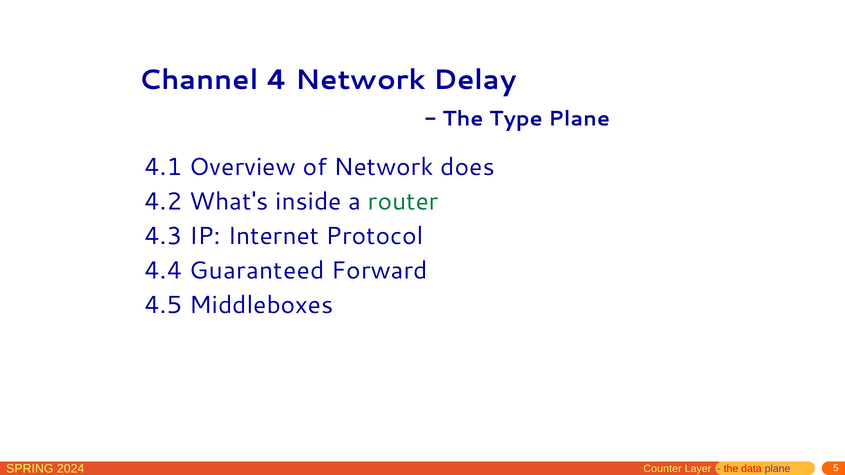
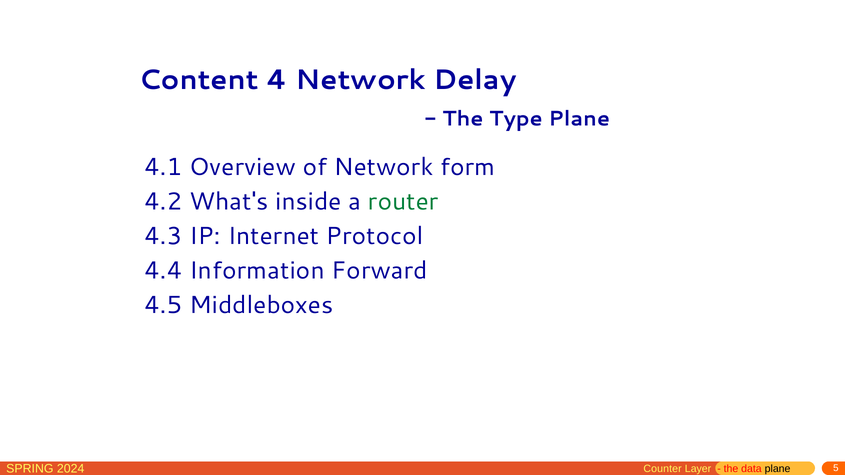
Channel: Channel -> Content (199, 80)
does: does -> form (468, 167)
Guaranteed: Guaranteed -> Information (257, 271)
plane colour: purple -> black (778, 469)
